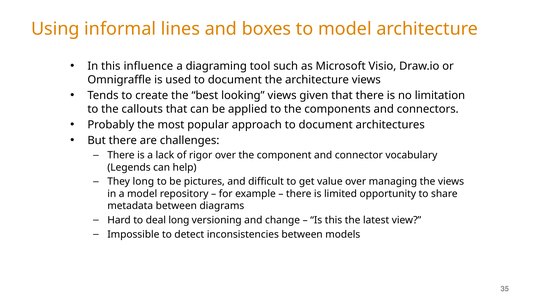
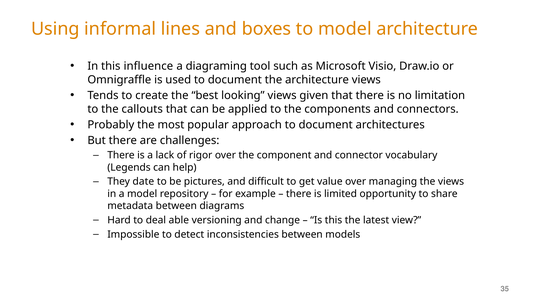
They long: long -> date (143, 181)
deal long: long -> able (179, 220)
